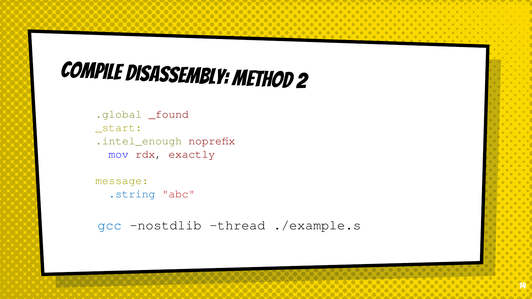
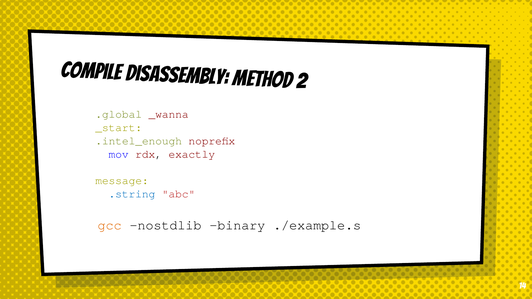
_found: _found -> _wanna (169, 114)
gcc colour: blue -> orange (110, 225)
thread: thread -> binary (237, 225)
